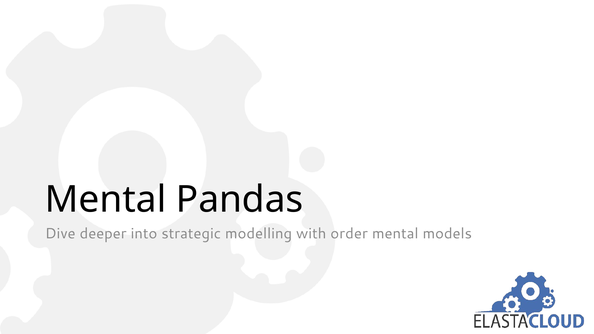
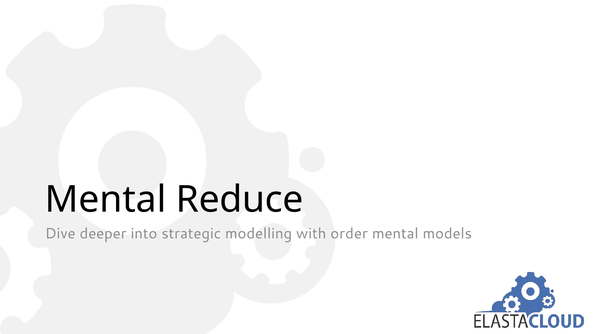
Pandas: Pandas -> Reduce (240, 200)
